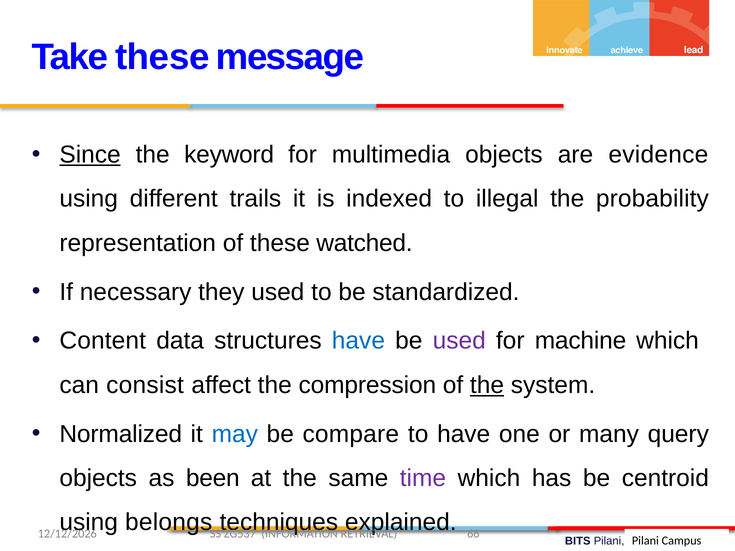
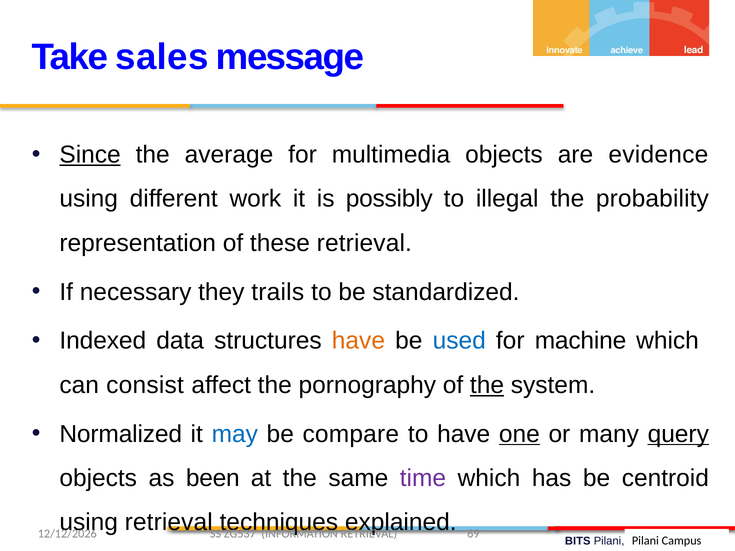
Take these: these -> sales (162, 57)
keyword: keyword -> average (229, 155)
trails: trails -> work (255, 199)
indexed: indexed -> possibly (389, 199)
these watched: watched -> retrieval (364, 243)
they used: used -> trails (278, 292)
Content: Content -> Indexed (103, 341)
have colour: blue -> orange (358, 341)
used colour: purple -> blue (459, 341)
compression: compression -> pornography (367, 385)
one underline: none -> present (519, 434)
query underline: none -> present (678, 434)
belongs: belongs -> retrieval (169, 522)
66: 66 -> 69 (473, 534)
